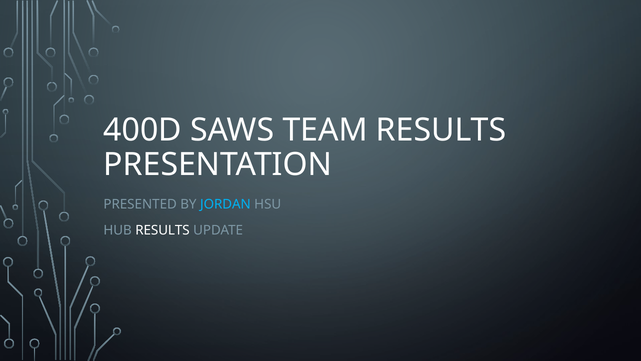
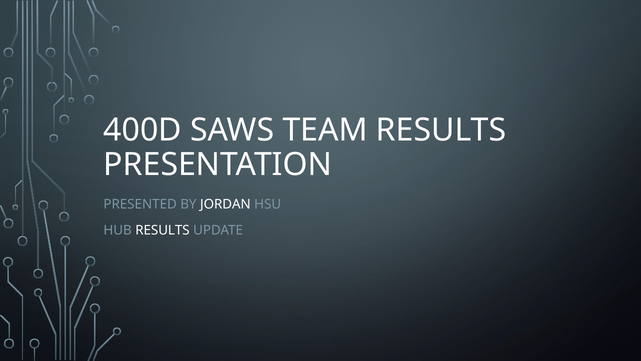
JORDAN colour: light blue -> white (225, 204)
